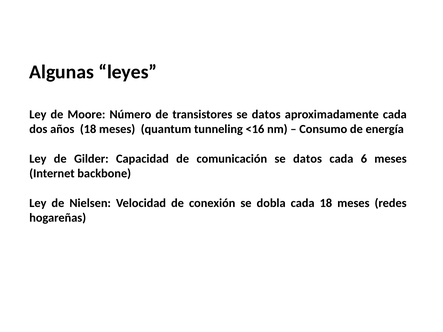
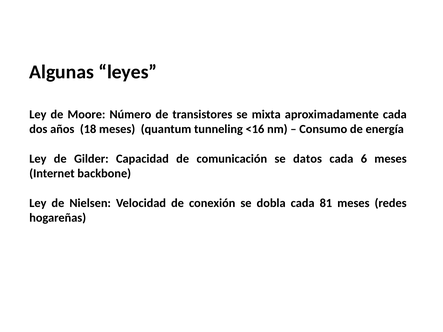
transistores se datos: datos -> mixta (266, 115)
cada 18: 18 -> 81 (326, 203)
